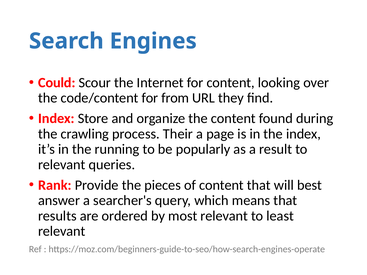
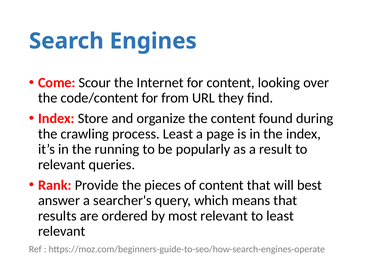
Could: Could -> Come (57, 83)
process Their: Their -> Least (178, 134)
